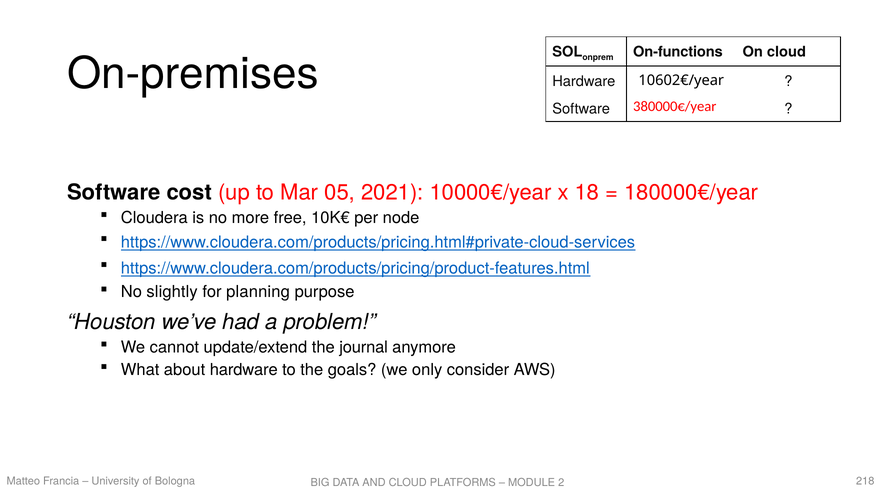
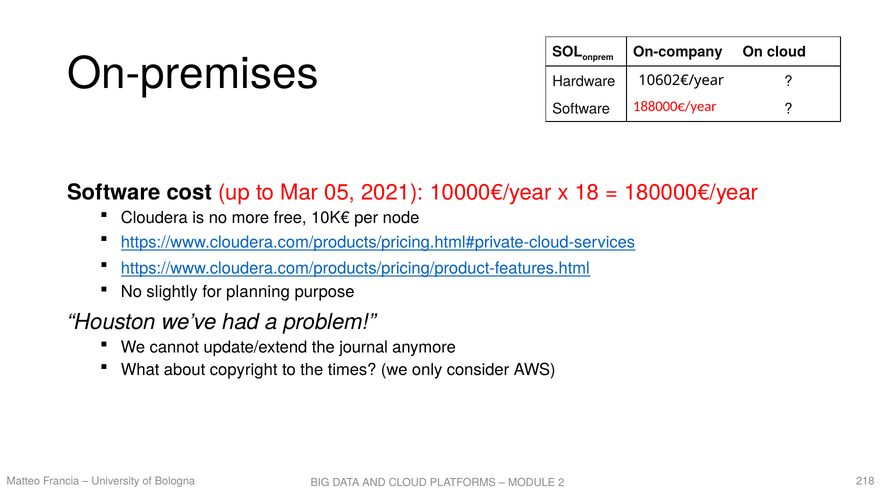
On-functions: On-functions -> On-company (678, 52)
380000€/year: 380000€/year -> 188000€/year (675, 106)
about hardware: hardware -> copyright (244, 370)
goals: goals -> times (352, 370)
